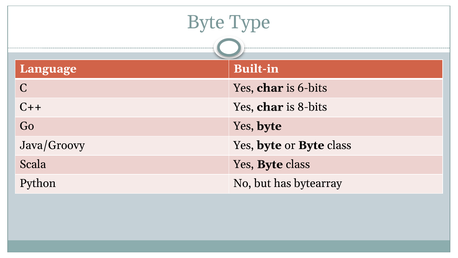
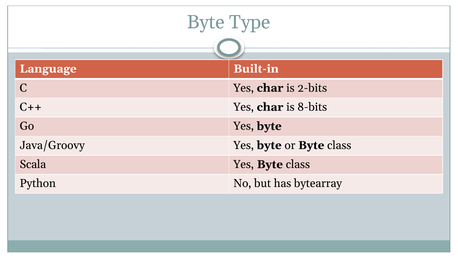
6-bits: 6-bits -> 2-bits (312, 88)
